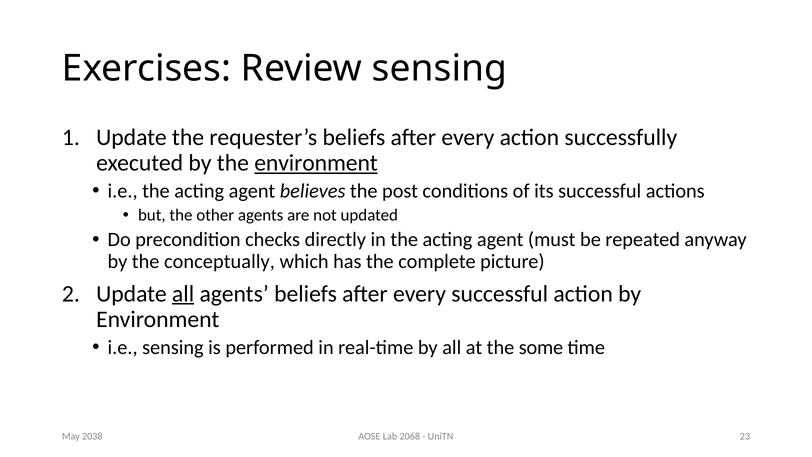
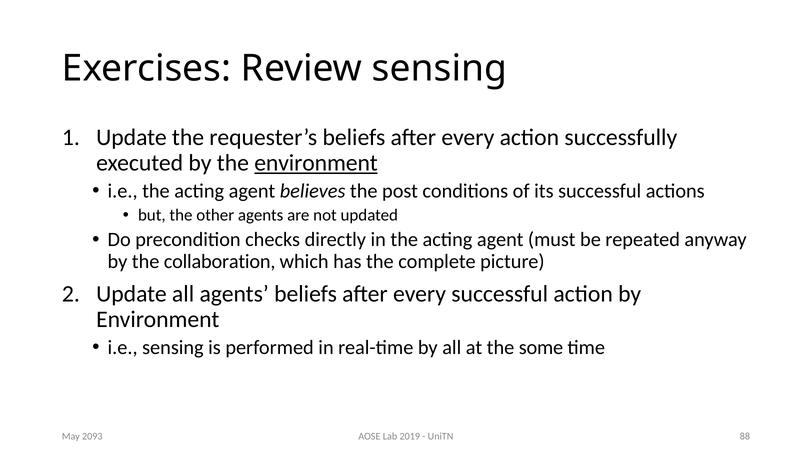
conceptually: conceptually -> collaboration (220, 261)
all underline: present -> none (183, 294)
2068: 2068 -> 2019 (410, 436)
23: 23 -> 88 (745, 436)
2038: 2038 -> 2093 (92, 436)
